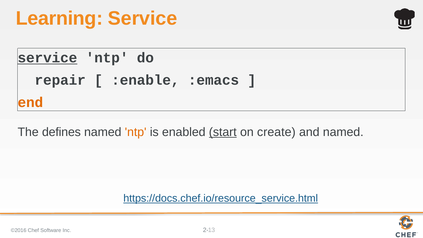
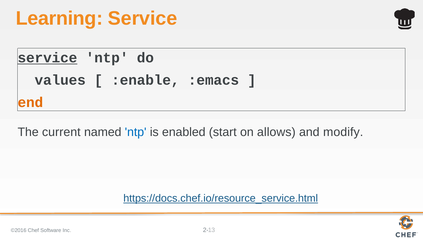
repair: repair -> values (60, 80)
defines: defines -> current (61, 132)
ntp colour: orange -> blue (136, 132)
start underline: present -> none (223, 132)
create: create -> allows (276, 132)
and named: named -> modify (343, 132)
